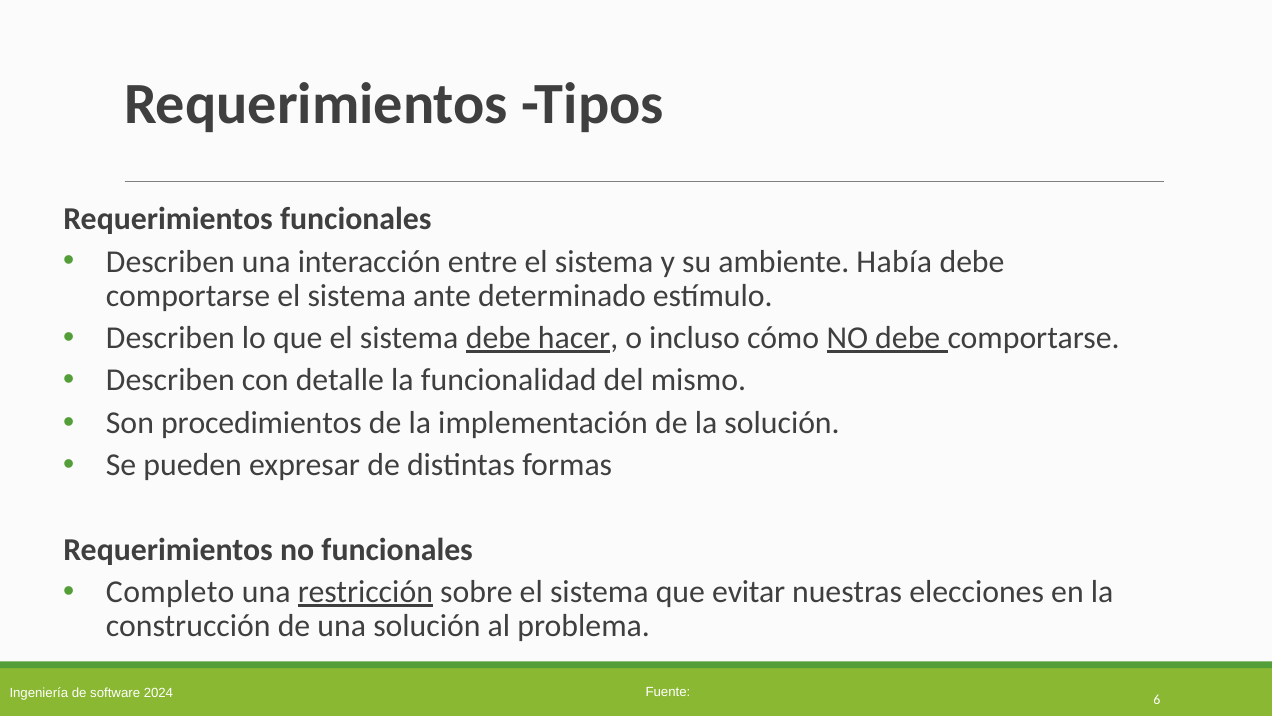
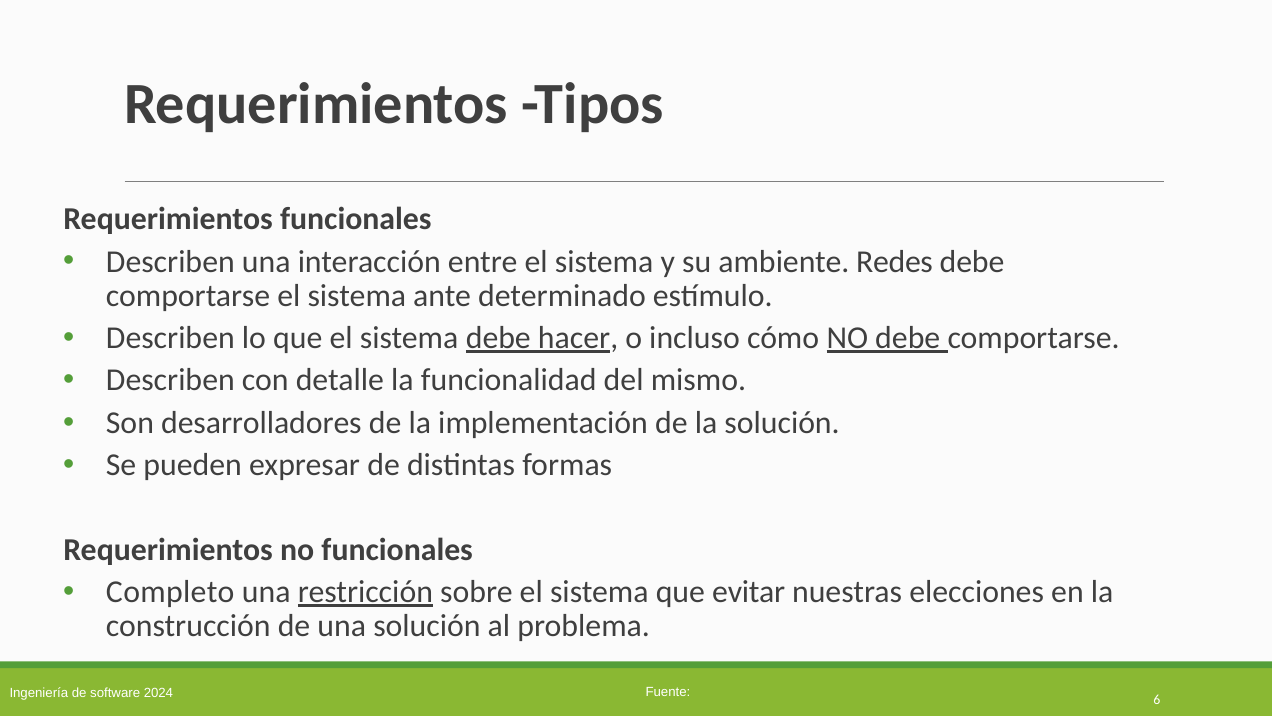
Había: Había -> Redes (895, 261)
procedimientos: procedimientos -> desarrolladores (261, 423)
